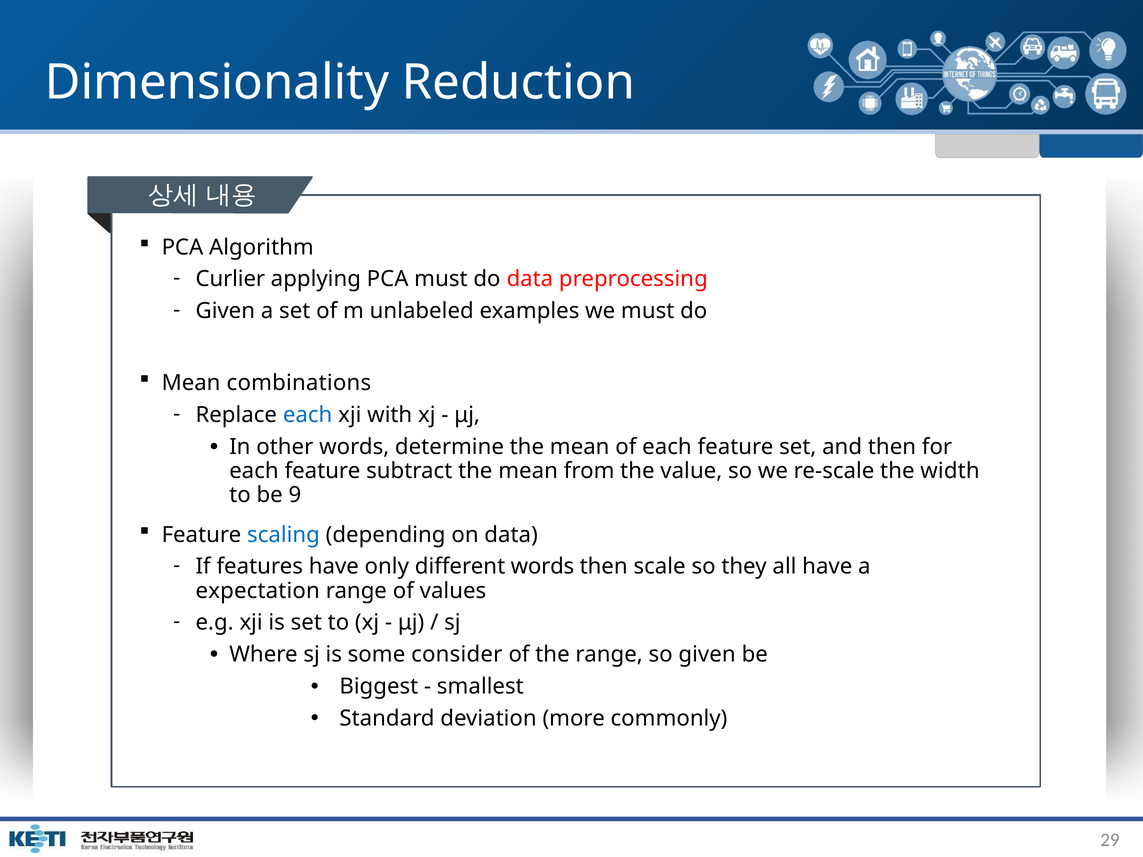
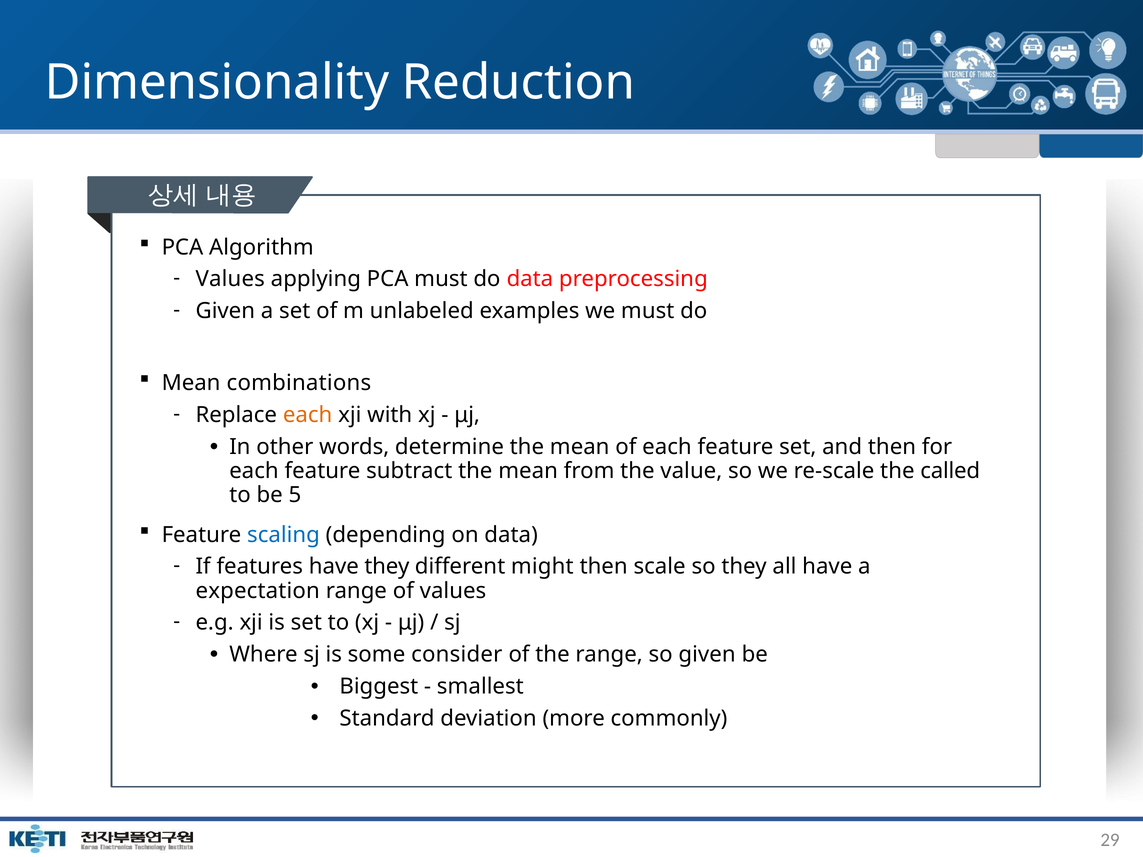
Curlier: Curlier -> Values (230, 279)
each colour: blue -> orange (308, 415)
width: width -> called (950, 471)
9: 9 -> 5 (295, 495)
have only: only -> they (387, 567)
different words: words -> might (542, 567)
